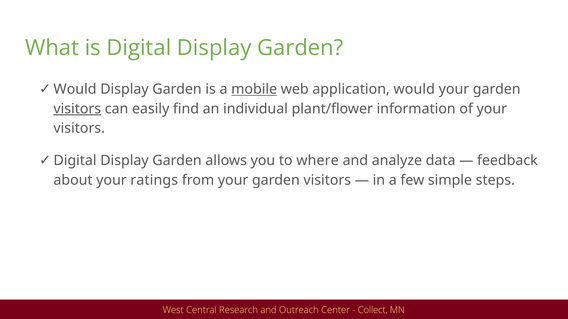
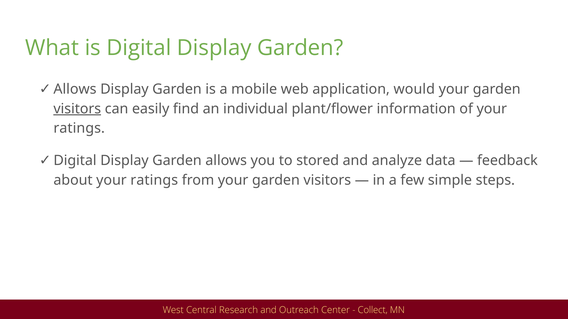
Would: Would -> Allows (75, 89)
mobile underline: present -> none (254, 89)
visitors: visitors -> ratings (79, 129)
where: where -> stored (318, 161)
